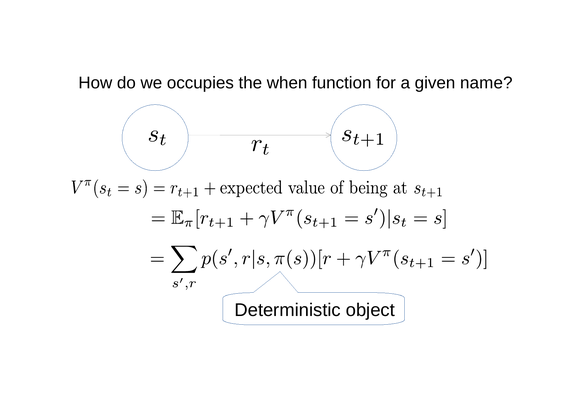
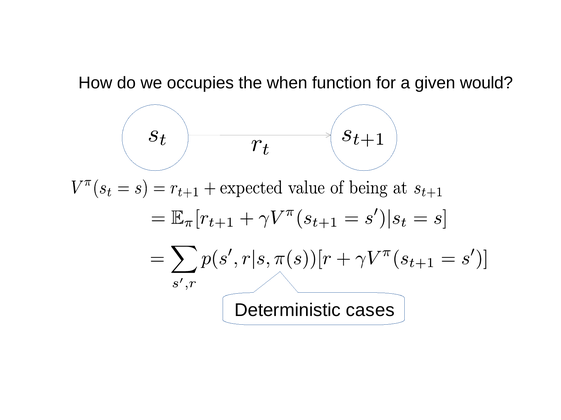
name: name -> would (486, 83)
object: object -> cases (370, 311)
